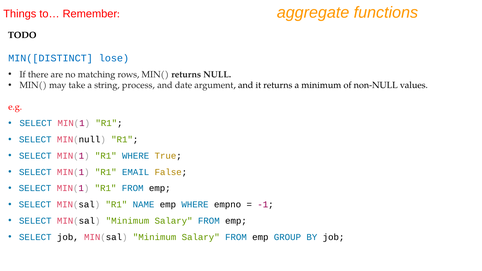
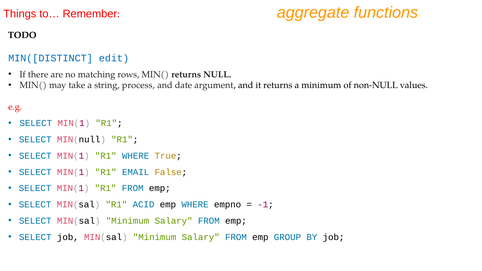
lose: lose -> edit (114, 58)
NAME: NAME -> ACID (144, 205)
